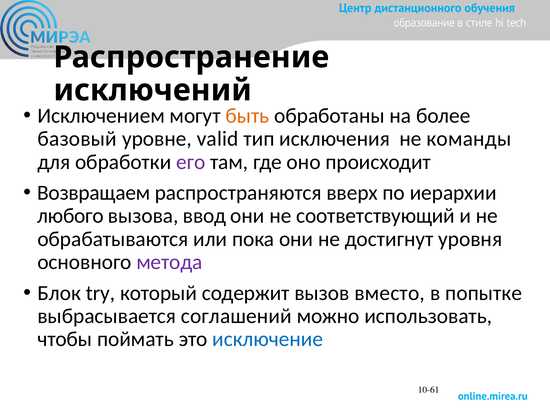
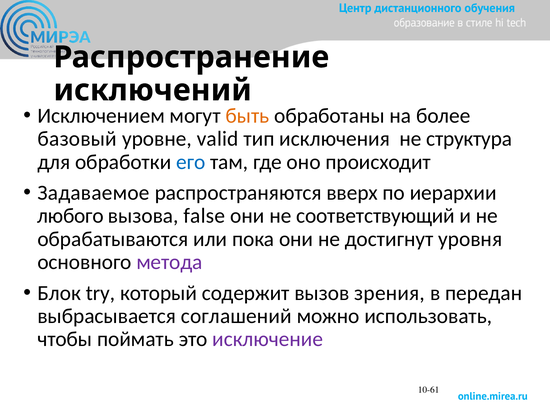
команды: команды -> структура (469, 139)
его colour: purple -> blue (191, 162)
Возвращаем: Возвращаем -> Задаваемое (94, 193)
ввод: ввод -> false (204, 216)
вместо: вместо -> зрения (390, 293)
попытке: попытке -> передан (484, 293)
исключение colour: blue -> purple (268, 339)
